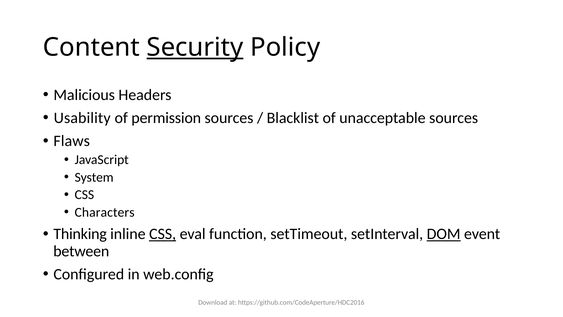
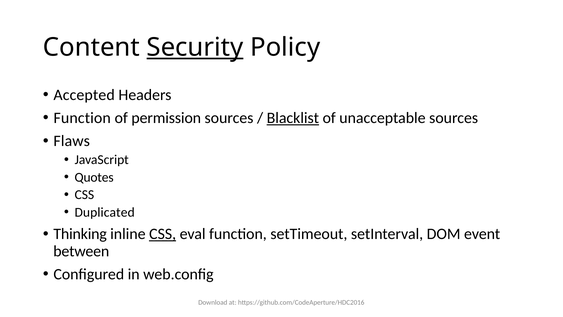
Malicious: Malicious -> Accepted (84, 95)
Usability: Usability -> Function (82, 118)
Blacklist underline: none -> present (293, 118)
System: System -> Quotes (94, 177)
Characters: Characters -> Duplicated (105, 212)
DOM underline: present -> none (444, 234)
